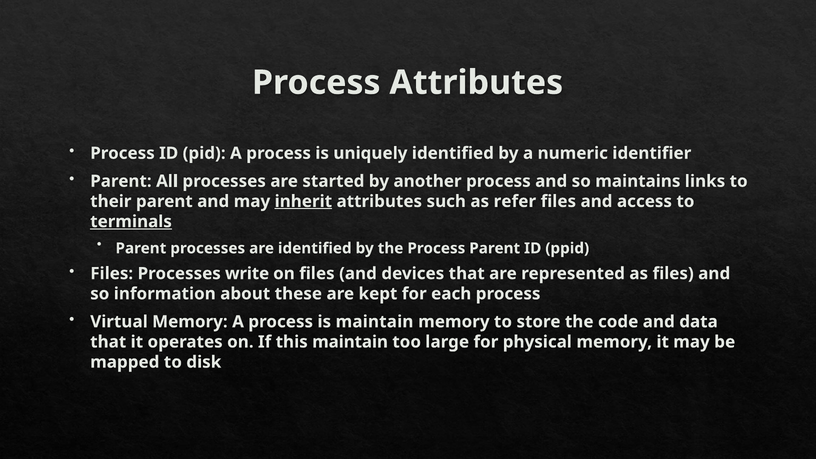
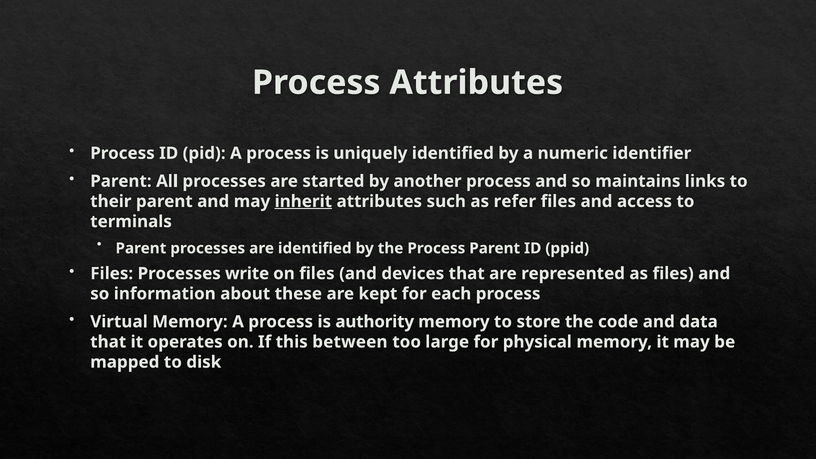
terminals underline: present -> none (131, 222)
is maintain: maintain -> authority (375, 322)
this maintain: maintain -> between (350, 342)
